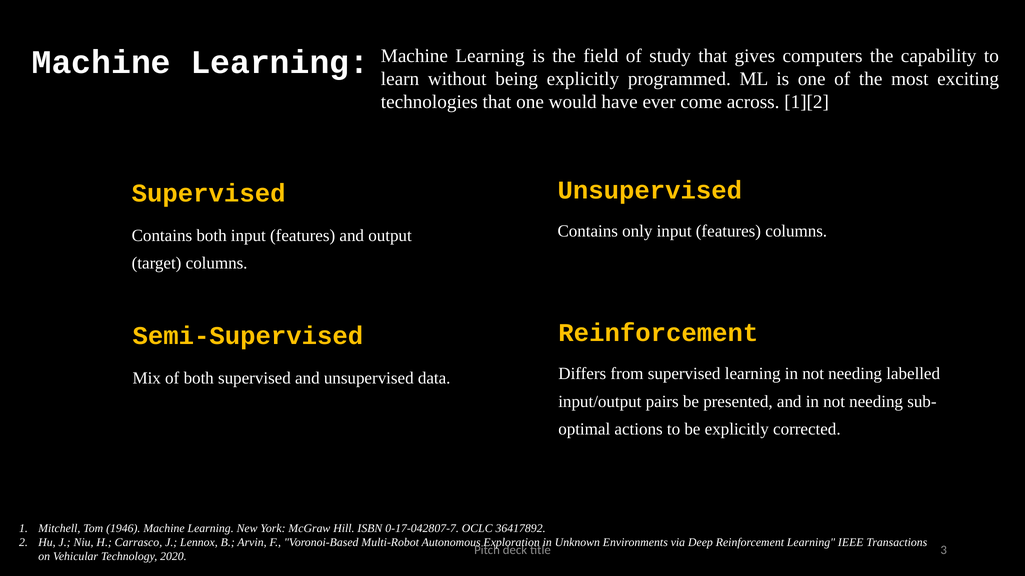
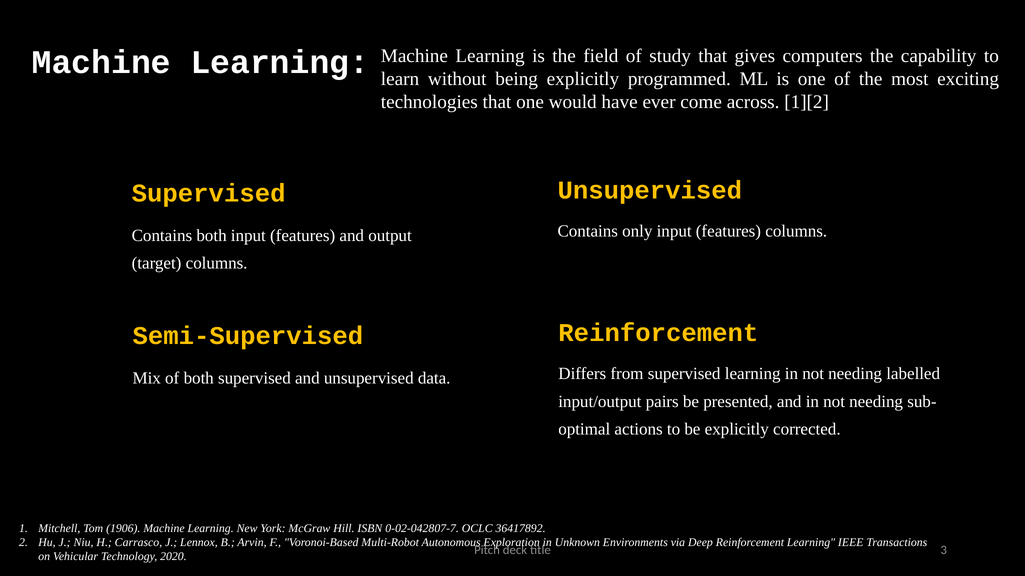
1946: 1946 -> 1906 (123, 529)
0-17-042807-7: 0-17-042807-7 -> 0-02-042807-7 (422, 529)
